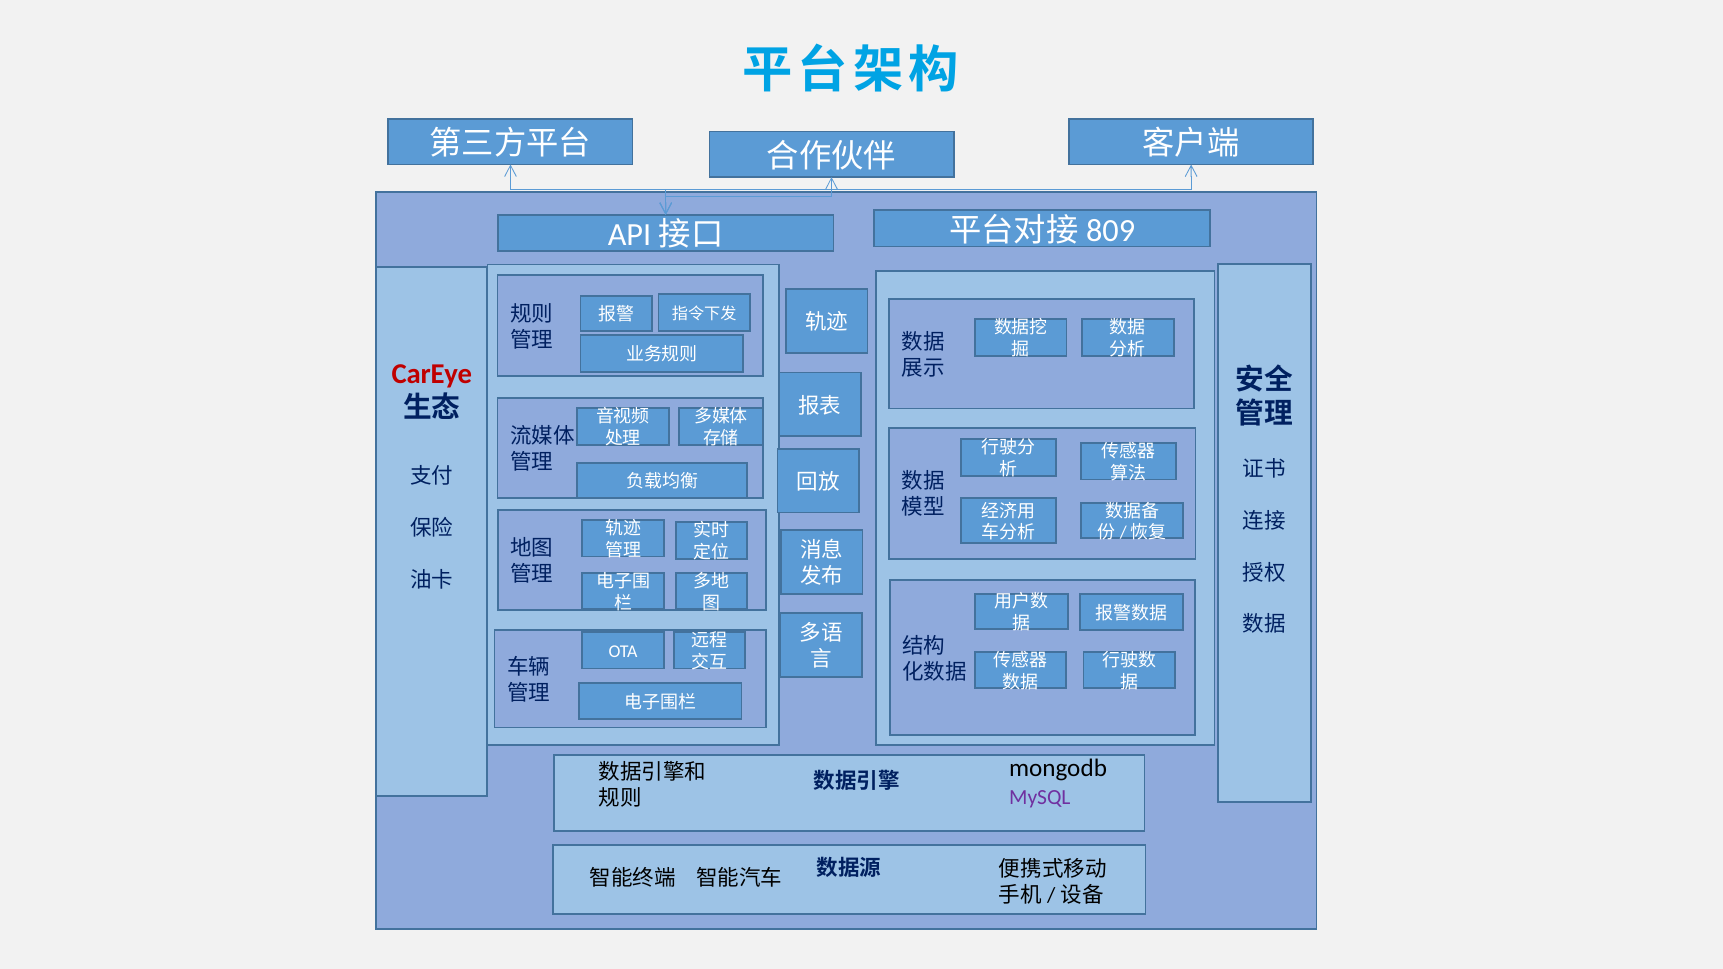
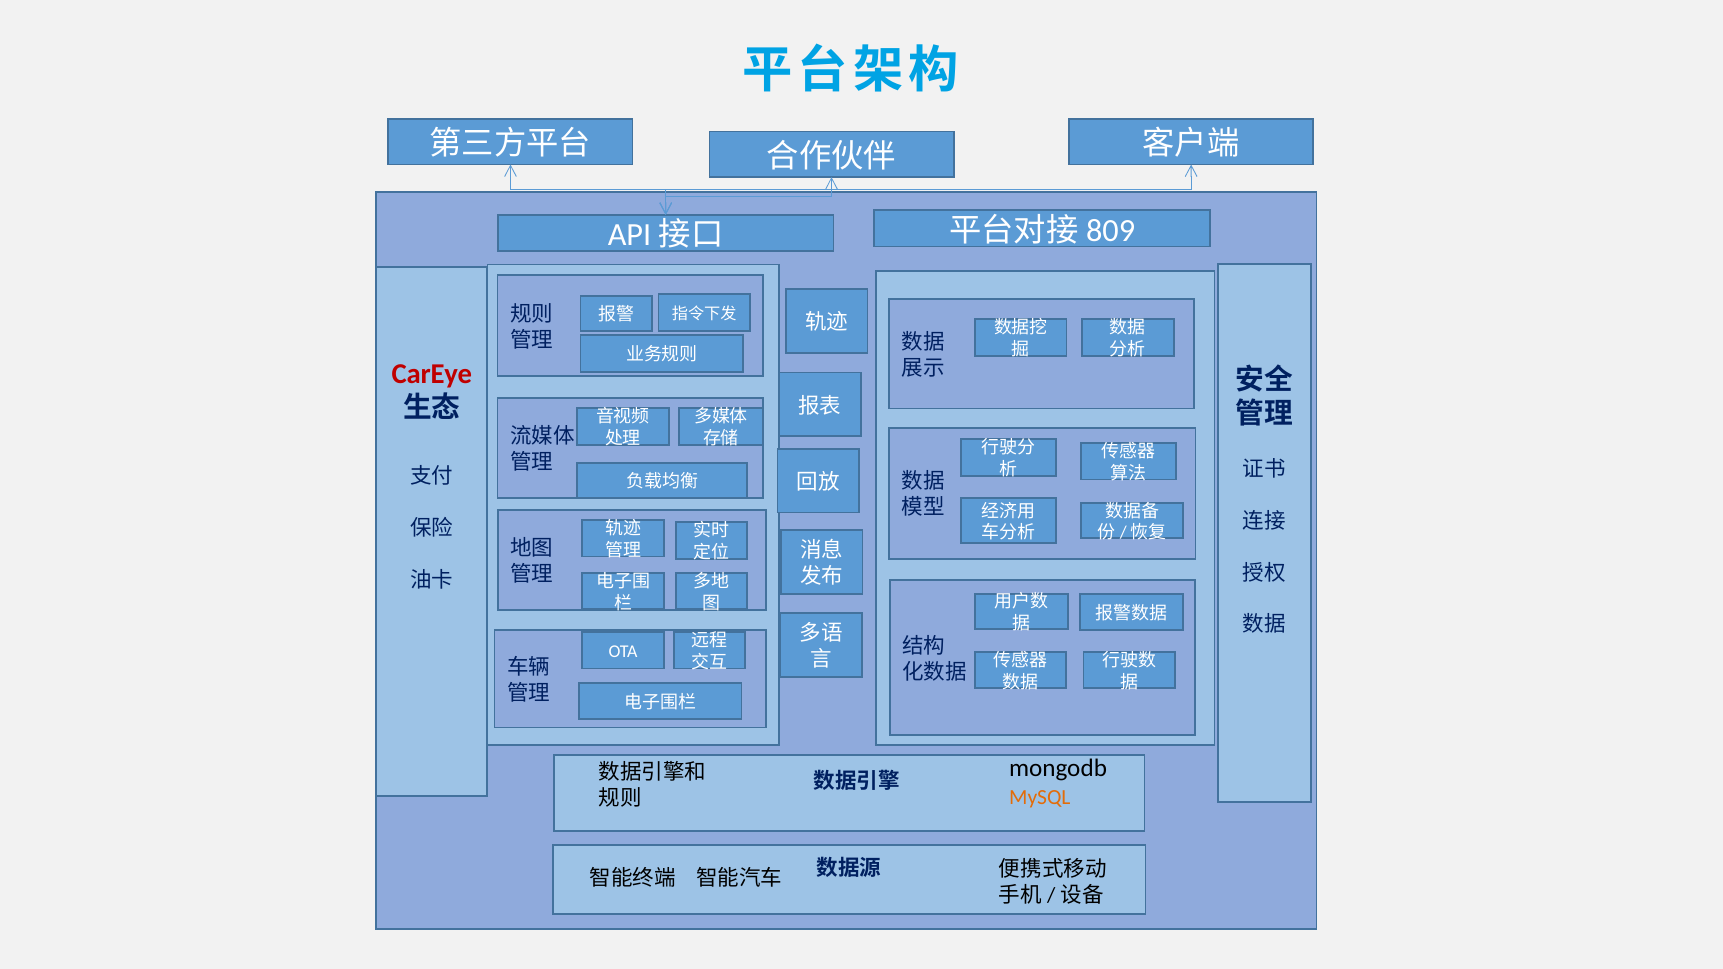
MySQL colour: purple -> orange (1040, 797)
